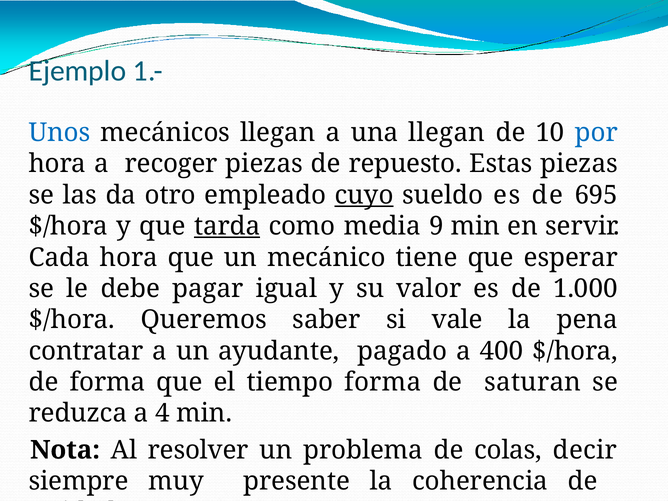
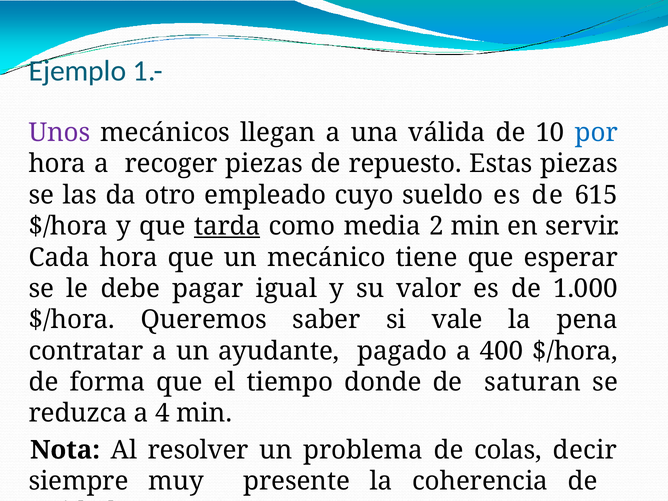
Unos colour: blue -> purple (60, 133)
una llegan: llegan -> válida (447, 133)
cuyo underline: present -> none (364, 195)
695: 695 -> 615 (596, 195)
9: 9 -> 2 (436, 226)
tiempo forma: forma -> donde (383, 382)
